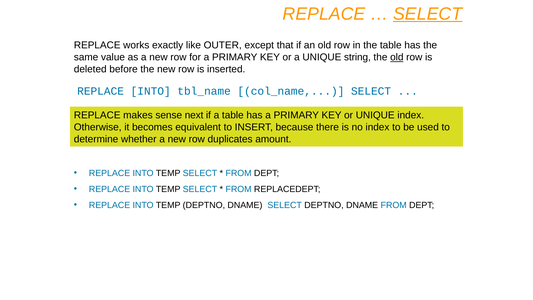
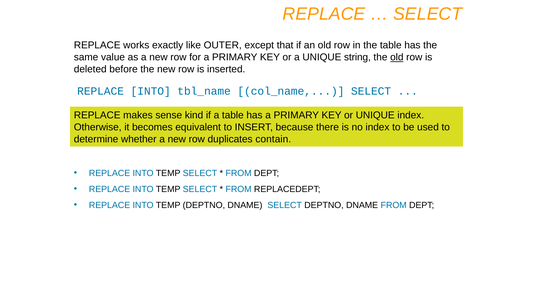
SELECT underline: present -> none (428, 14)
next: next -> kind (194, 115)
amount: amount -> contain (273, 139)
